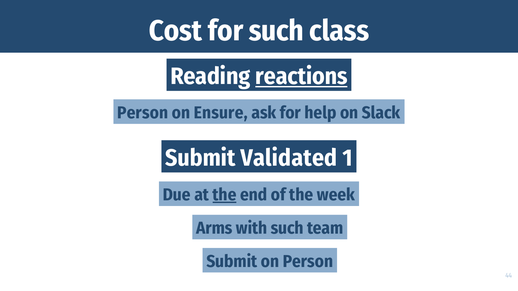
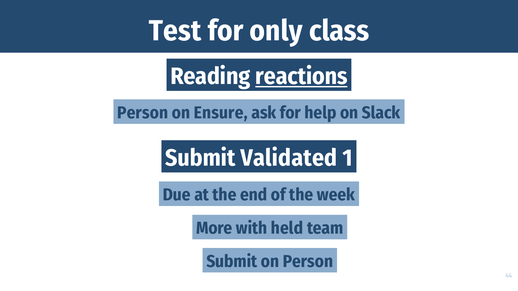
Cost: Cost -> Test (175, 31)
for such: such -> only (276, 31)
the underline: present -> none (225, 195)
Arms: Arms -> More (214, 229)
with such: such -> held (287, 229)
